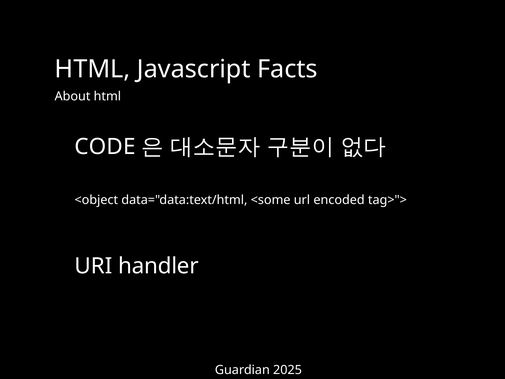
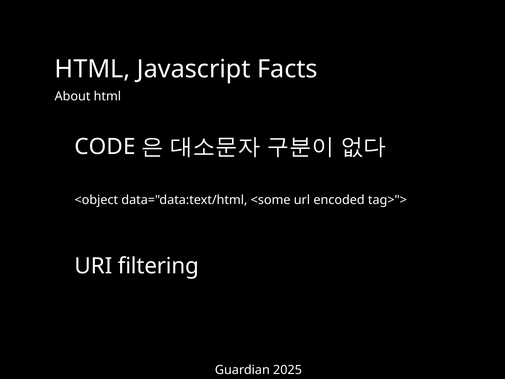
handler: handler -> filtering (158, 266)
